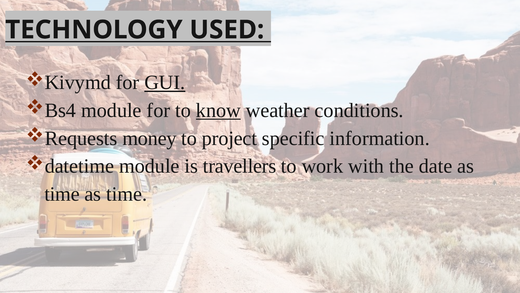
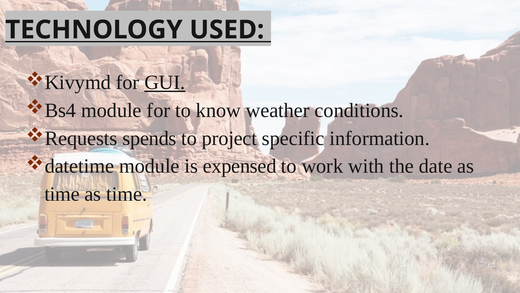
know underline: present -> none (218, 110)
money: money -> spends (149, 138)
travellers: travellers -> expensed (240, 166)
